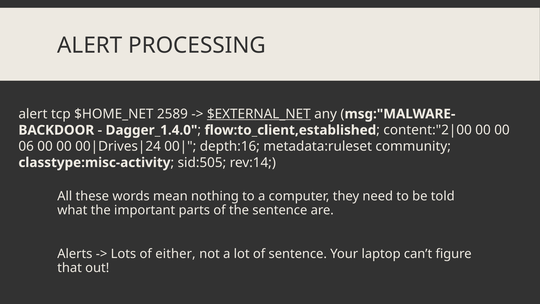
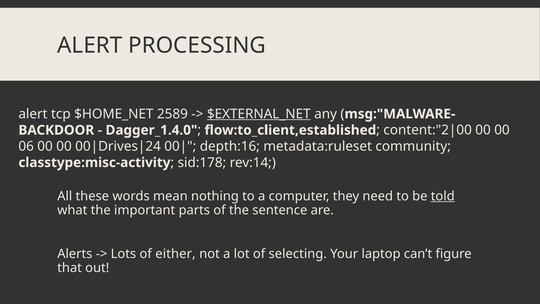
sid:505: sid:505 -> sid:178 (202, 162)
told underline: none -> present (443, 196)
of sentence: sentence -> selecting (298, 254)
